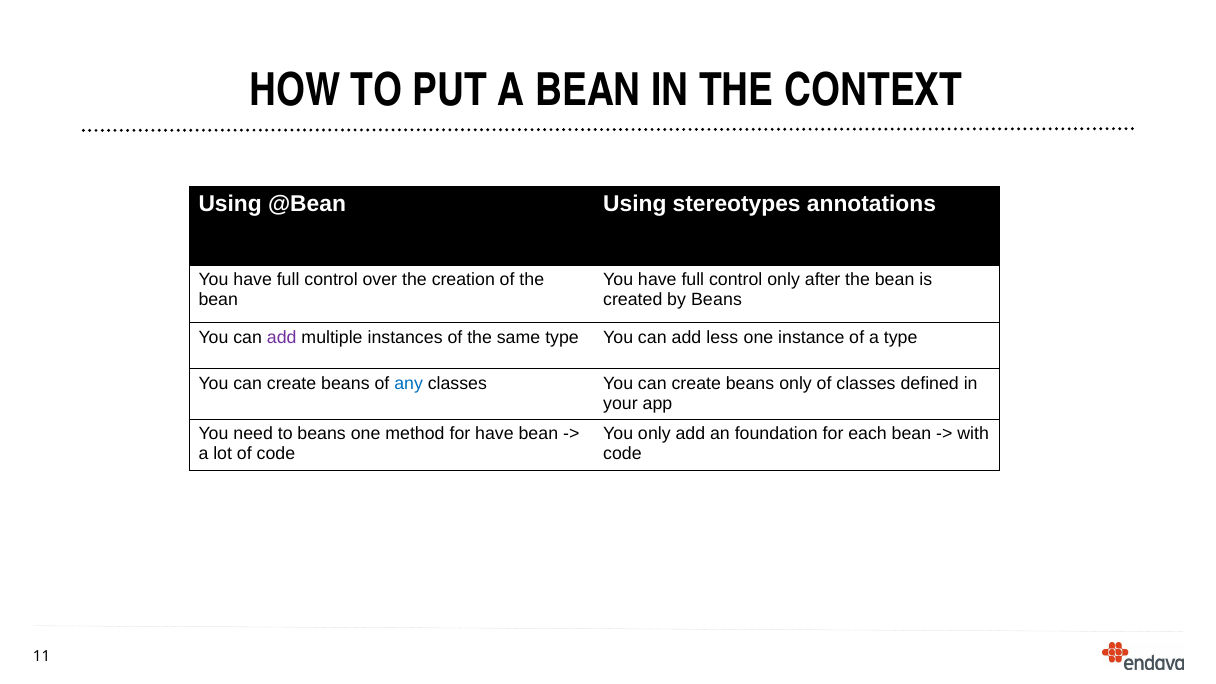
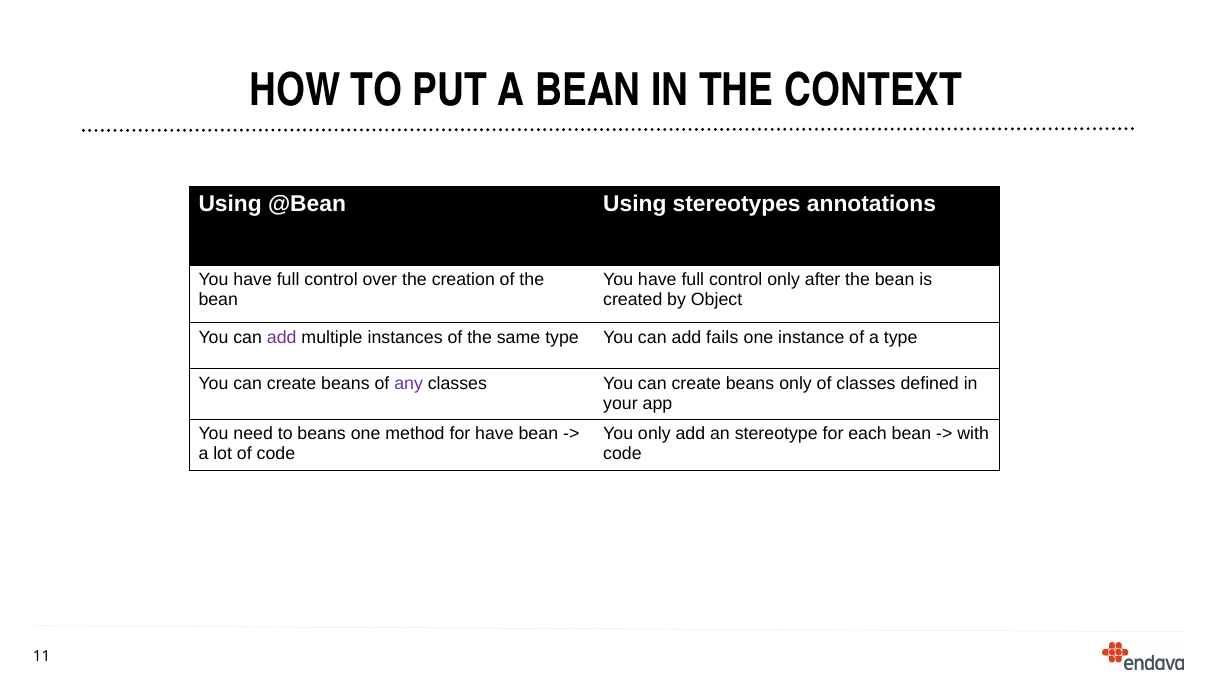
by Beans: Beans -> Object (717, 300)
less: less -> fails (722, 337)
any colour: blue -> purple (409, 383)
foundation: foundation -> stereotype (776, 434)
